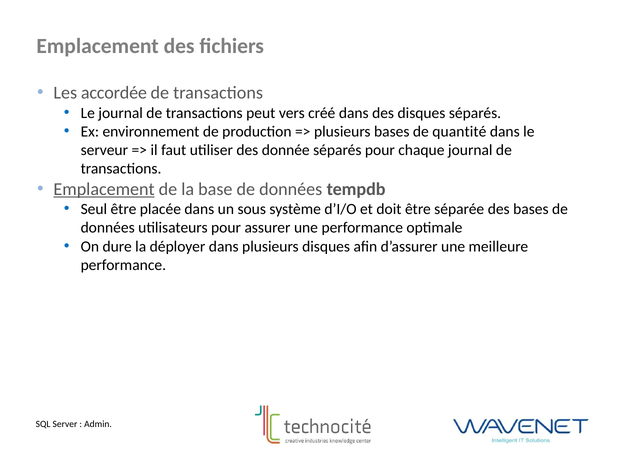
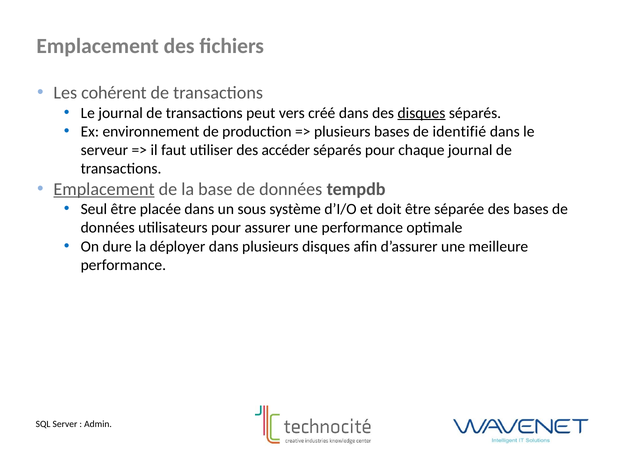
accordée: accordée -> cohérent (114, 93)
disques underline: none -> present (421, 113)
quantité: quantité -> identifié (459, 131)
donnée: donnée -> accéder (286, 150)
